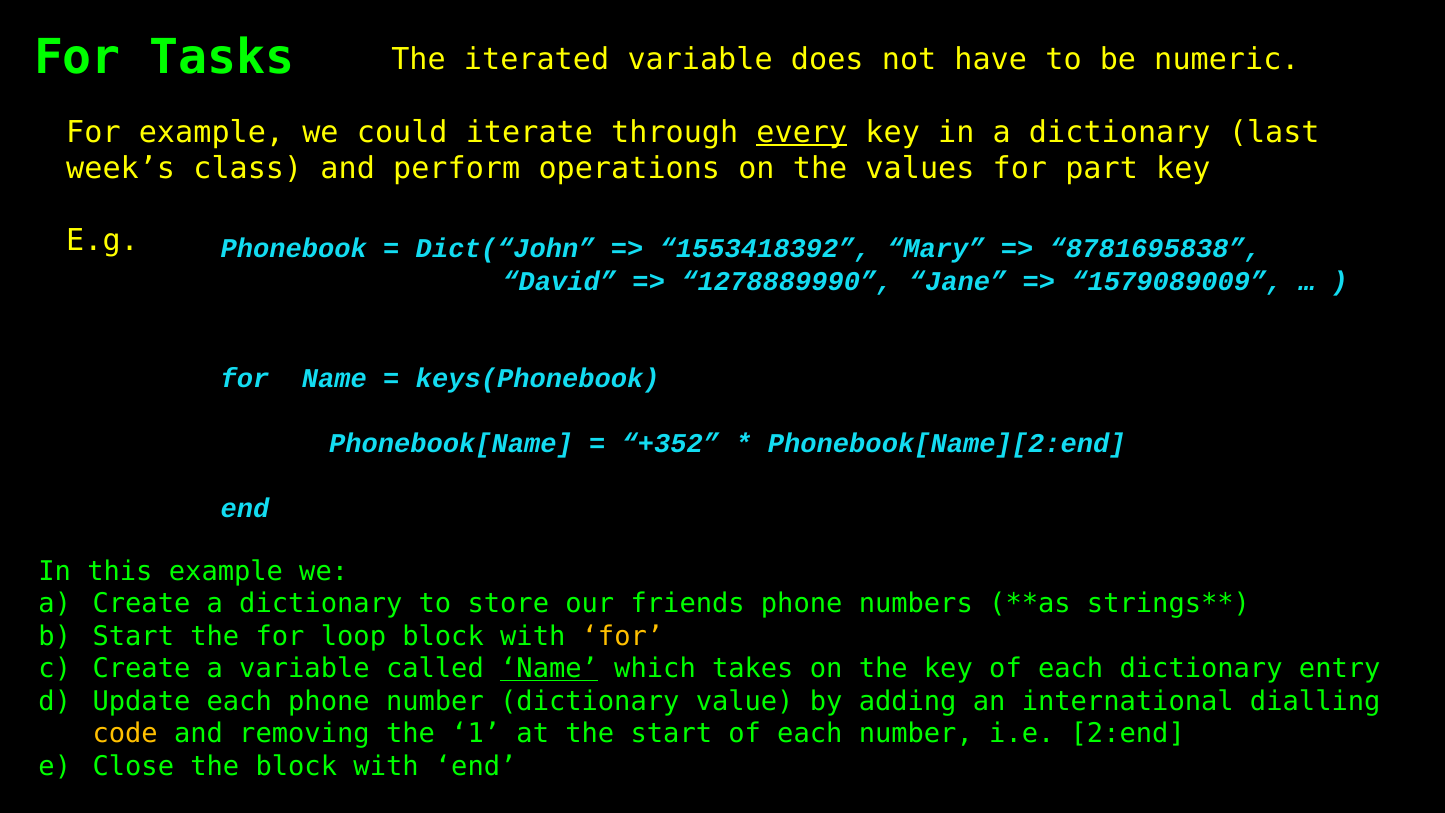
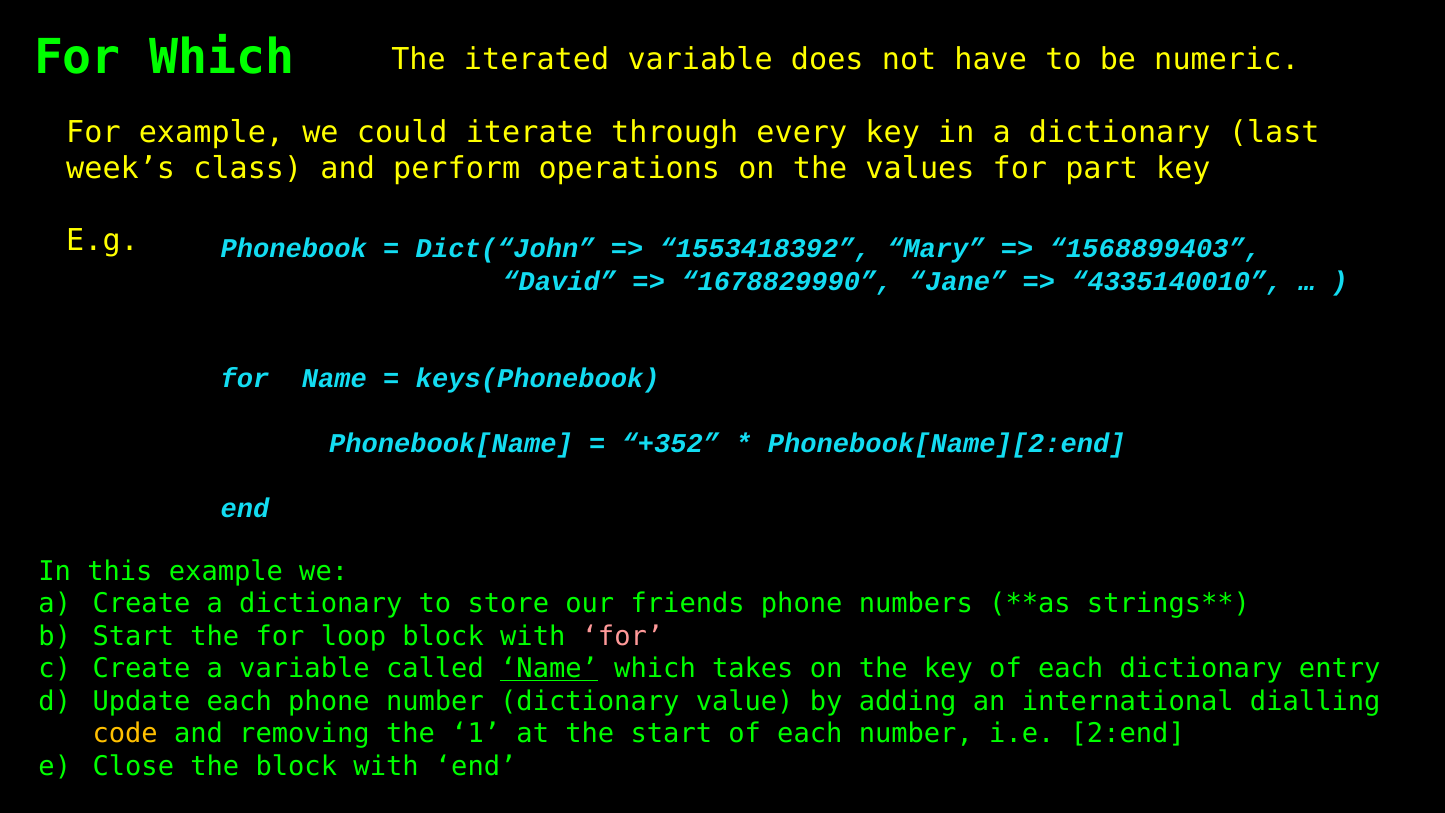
For Tasks: Tasks -> Which (222, 57)
every underline: present -> none (802, 132)
8781695838: 8781695838 -> 1568899403 (1155, 249)
1278889990: 1278889990 -> 1678829990 (787, 281)
1579089009: 1579089009 -> 4335140010 (1177, 281)
for colour: yellow -> pink (622, 636)
